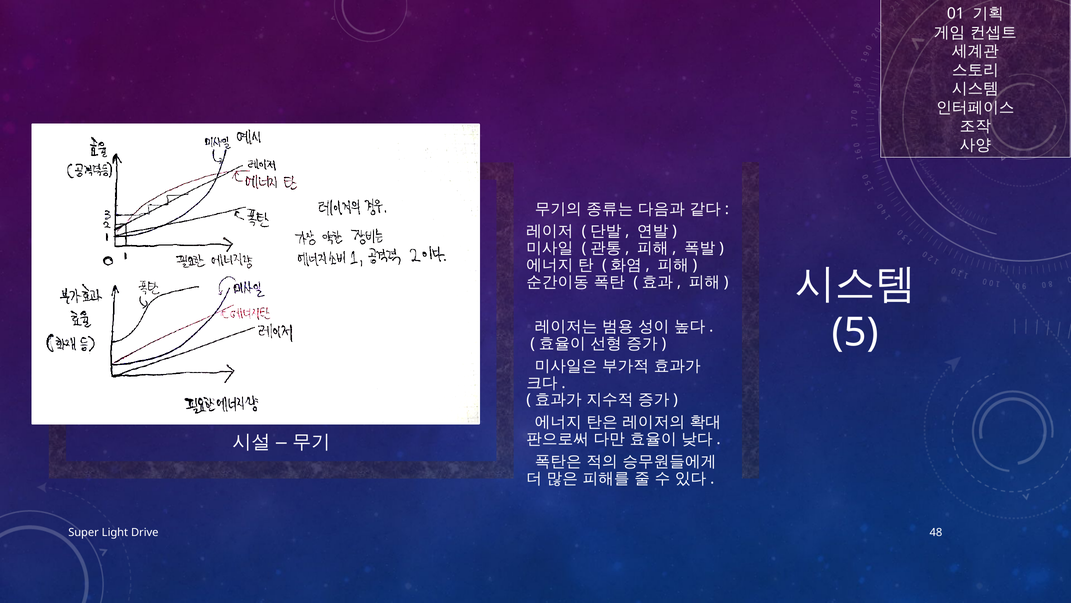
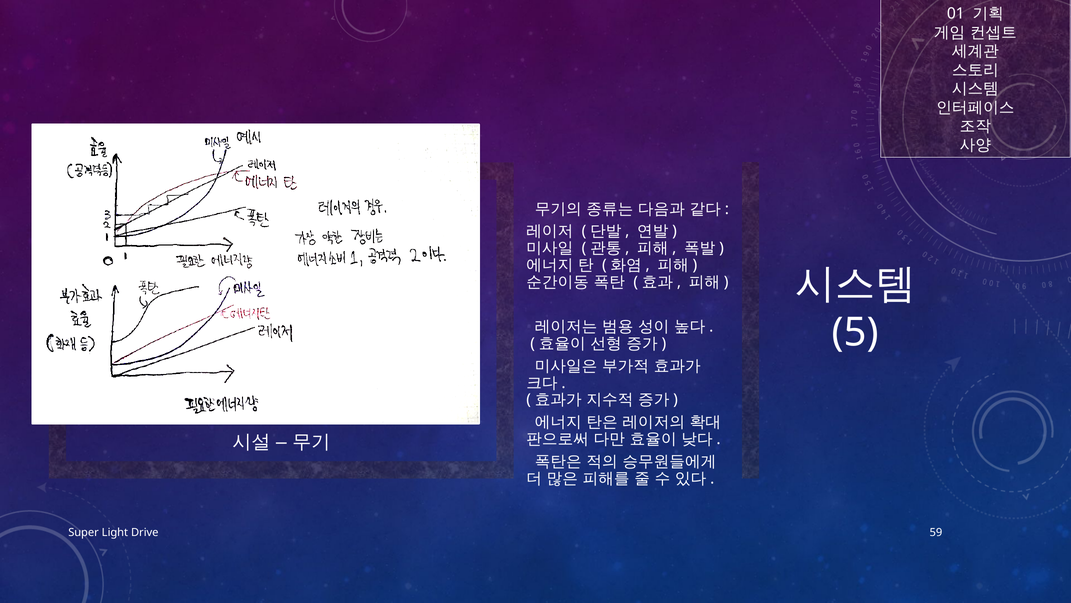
48: 48 -> 59 (936, 532)
